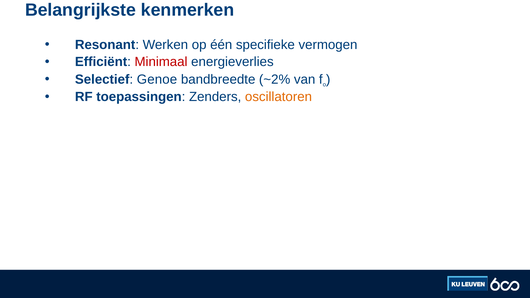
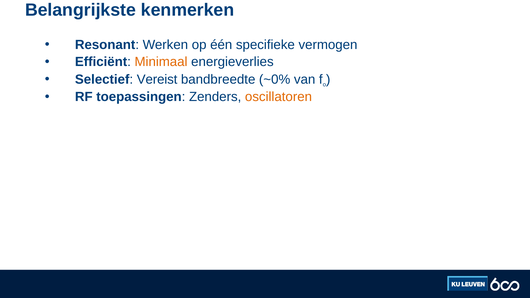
Minimaal colour: red -> orange (161, 62)
Genoe: Genoe -> Vereist (157, 80)
~2%: ~2% -> ~0% (275, 80)
